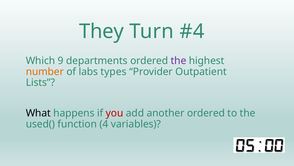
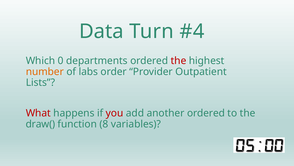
They: They -> Data (101, 31)
9: 9 -> 0 (61, 60)
the colour: purple -> red (179, 60)
types: types -> order (114, 71)
What colour: black -> red (38, 113)
used(: used( -> draw( (40, 124)
4: 4 -> 8 (104, 124)
